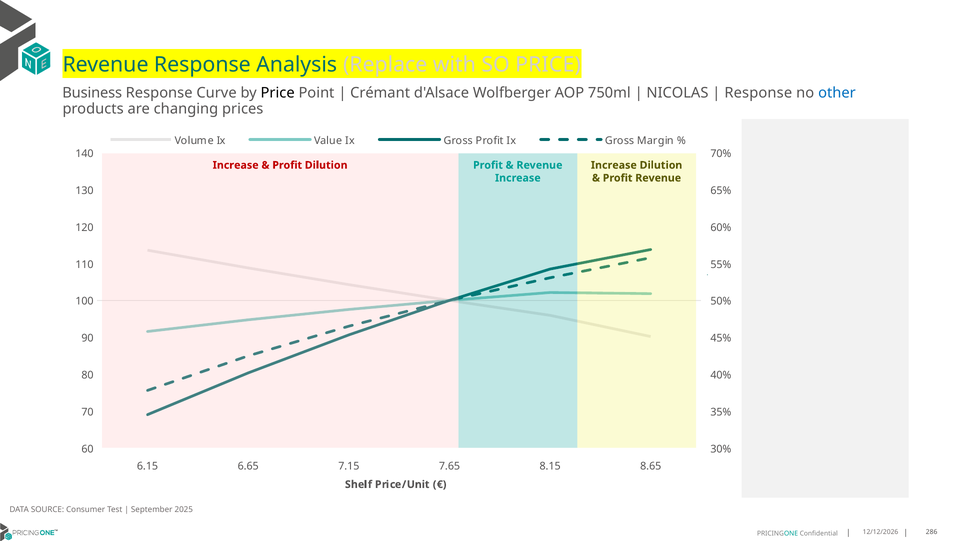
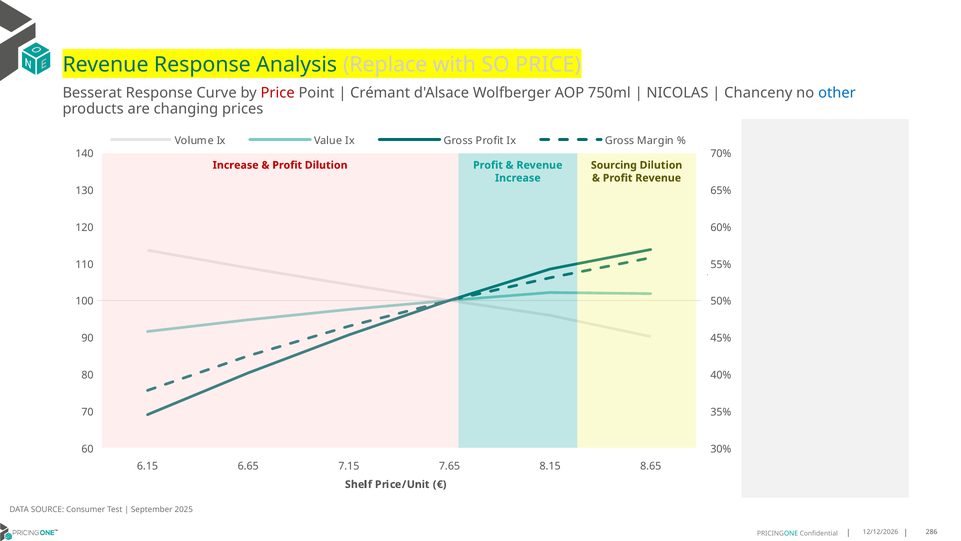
Business: Business -> Besserat (92, 93)
Price colour: black -> red (278, 93)
Response: Response -> Chanceny (758, 93)
Increase: Increase -> Sourcing (614, 165)
